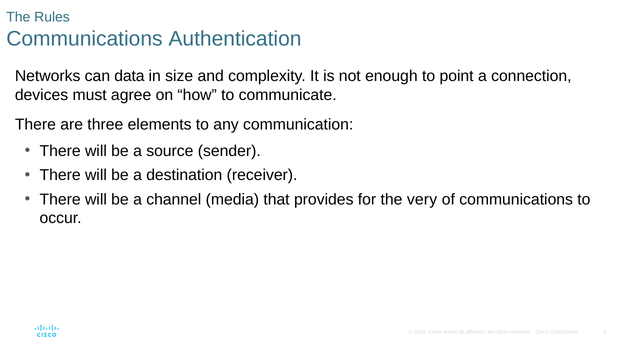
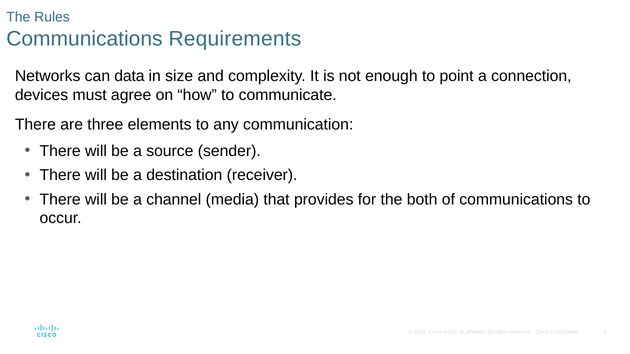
Authentication: Authentication -> Requirements (235, 39)
very: very -> both (422, 200)
